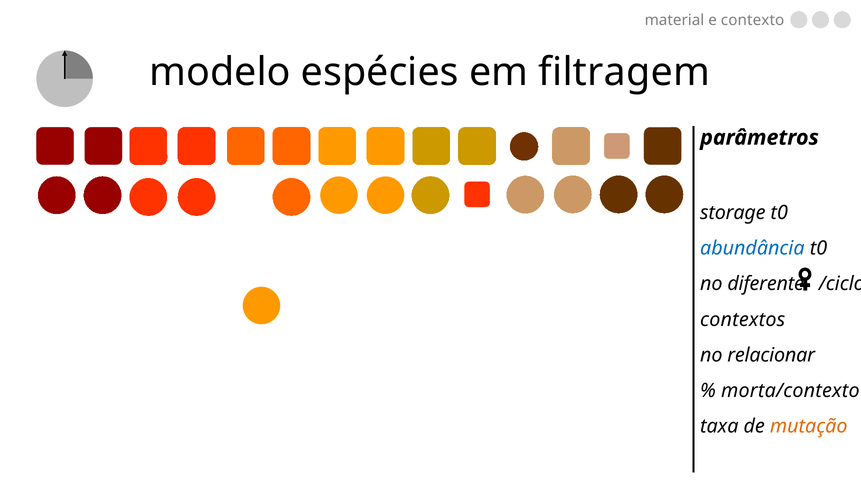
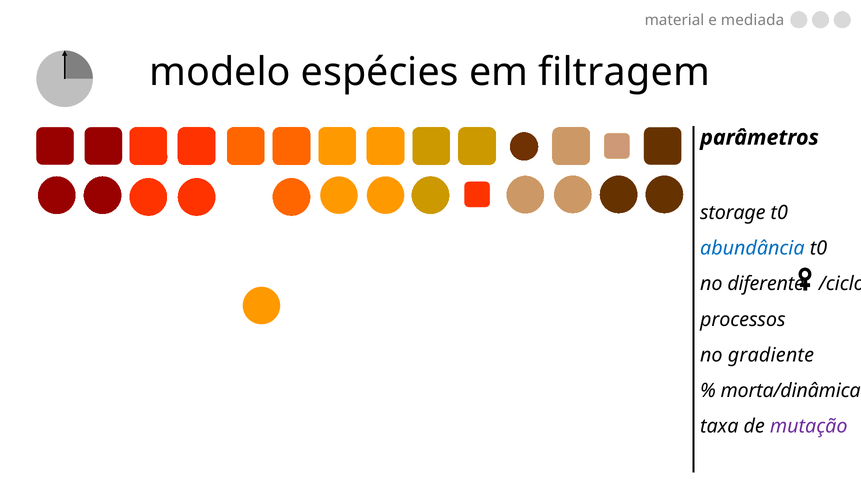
contexto: contexto -> mediada (753, 20)
contextos: contextos -> processos (743, 319)
relacionar: relacionar -> gradiente (771, 355)
morta/contexto: morta/contexto -> morta/dinâmica (791, 390)
mutação colour: orange -> purple (809, 426)
